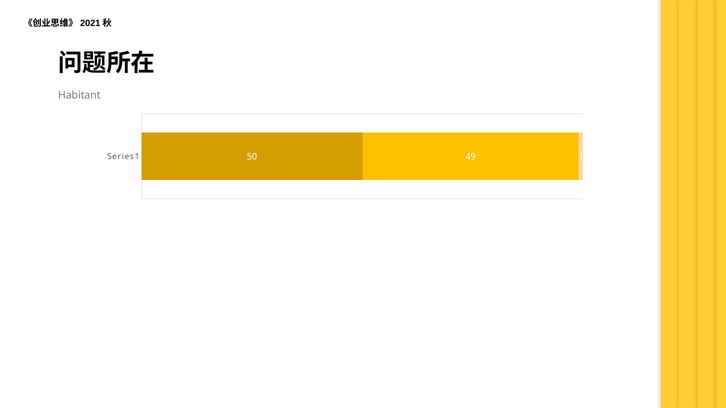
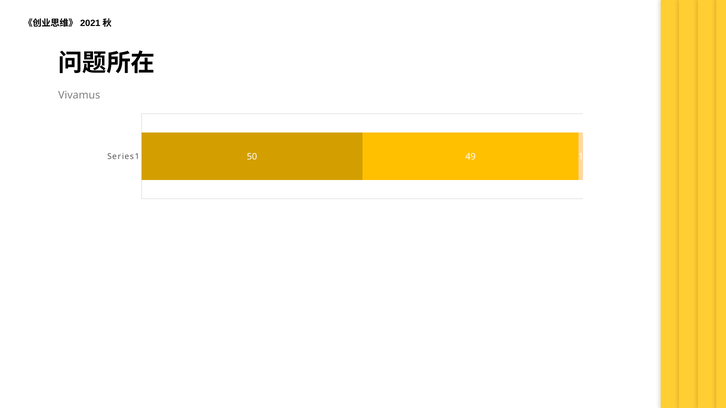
Habitant: Habitant -> Vivamus (79, 96)
